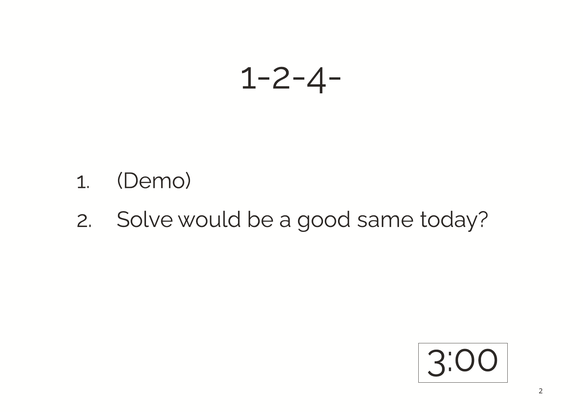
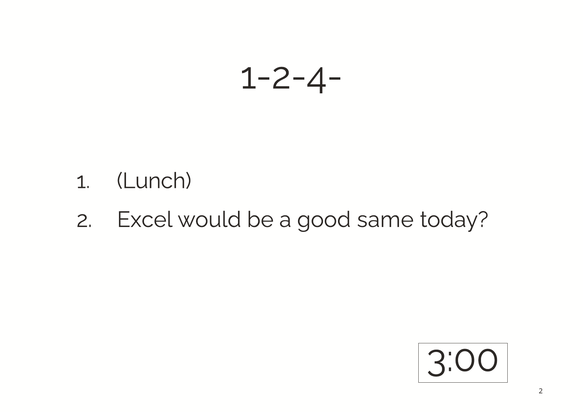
Demo: Demo -> Lunch (154, 181)
Solve: Solve -> Excel (145, 220)
